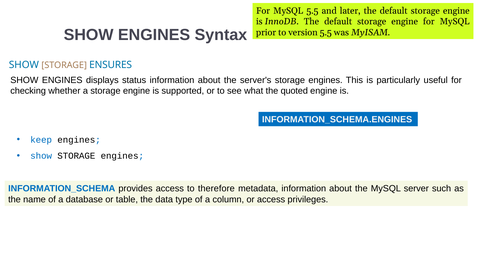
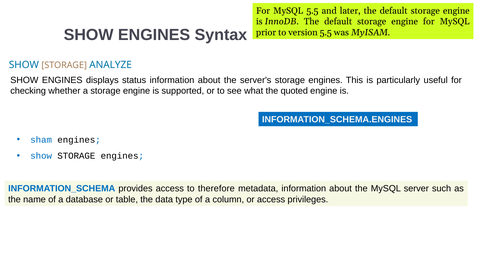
ENSURES: ENSURES -> ANALYZE (111, 65)
keep: keep -> sham (41, 139)
